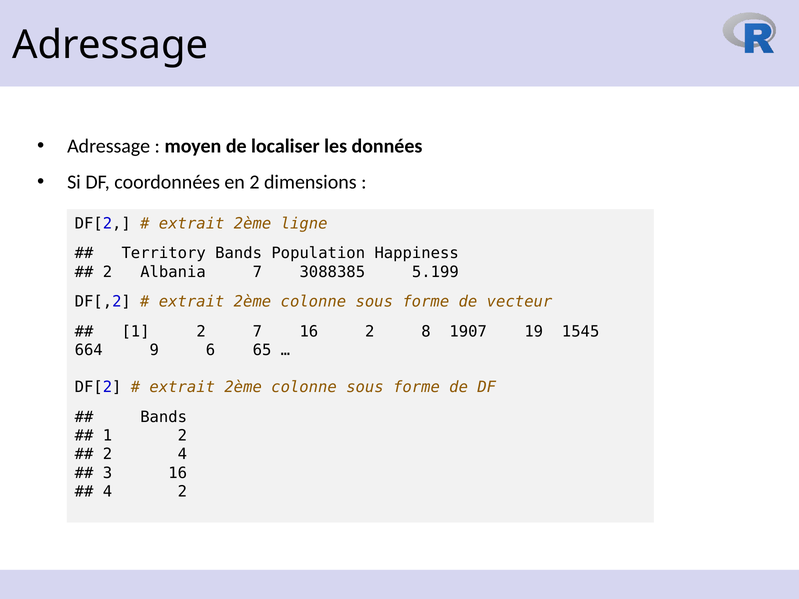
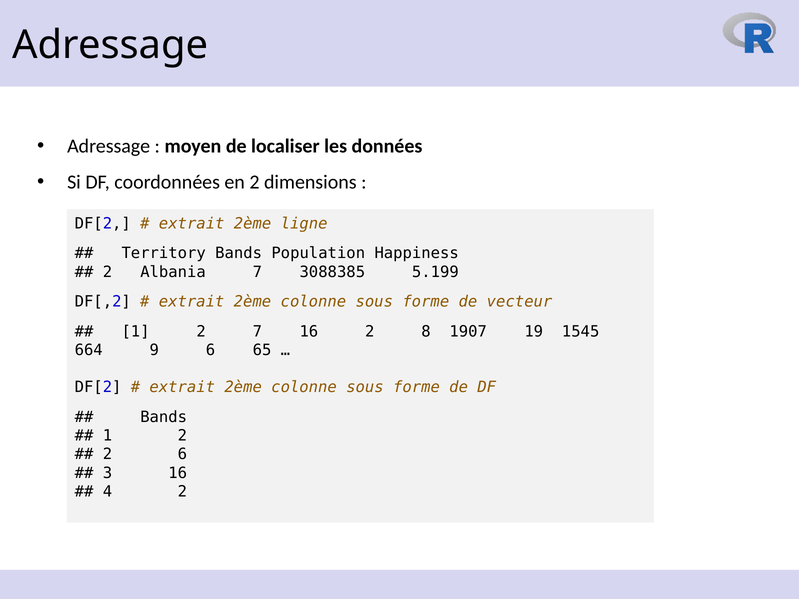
2 4: 4 -> 6 (182, 455)
